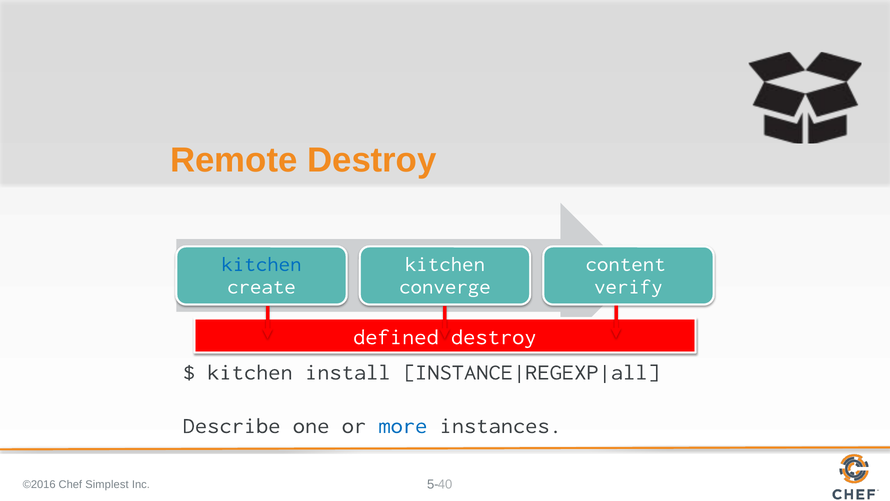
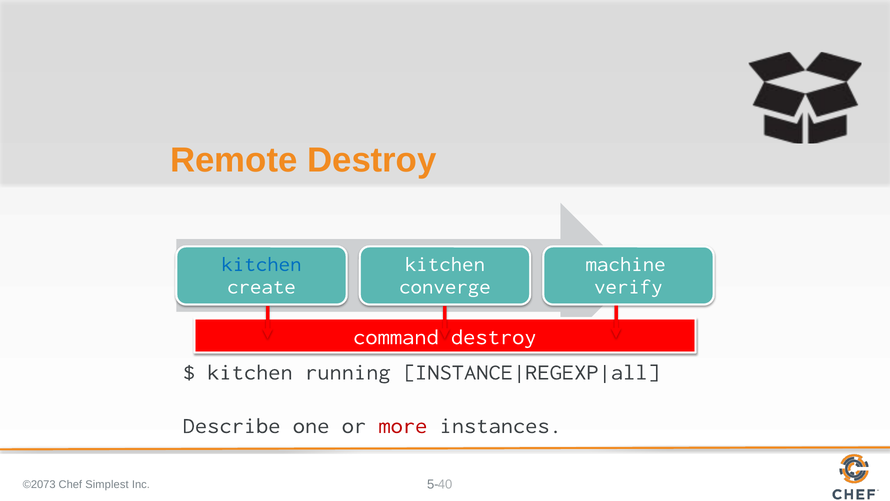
content: content -> machine (626, 264)
defined: defined -> command (396, 337)
install: install -> running (348, 372)
more colour: blue -> red (403, 425)
©2016: ©2016 -> ©2073 (39, 484)
